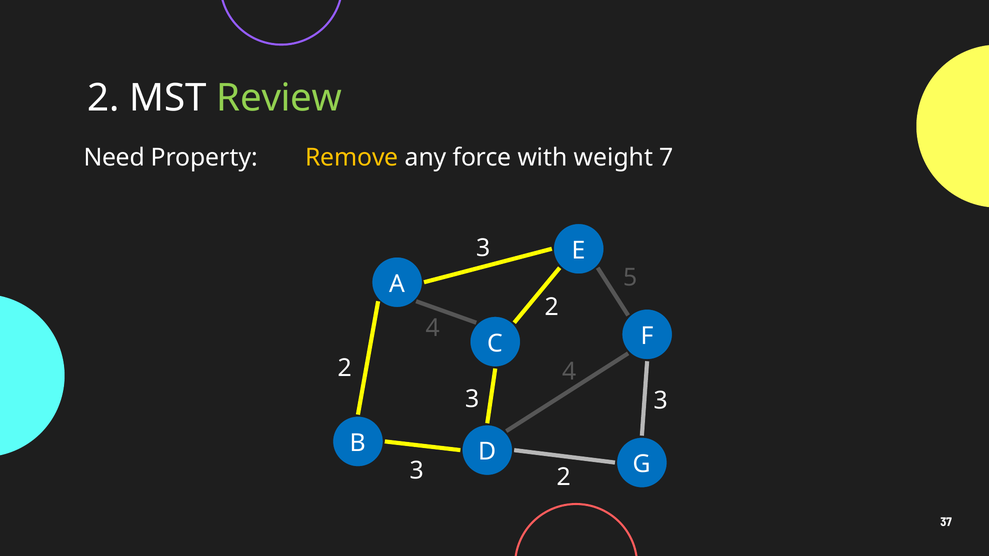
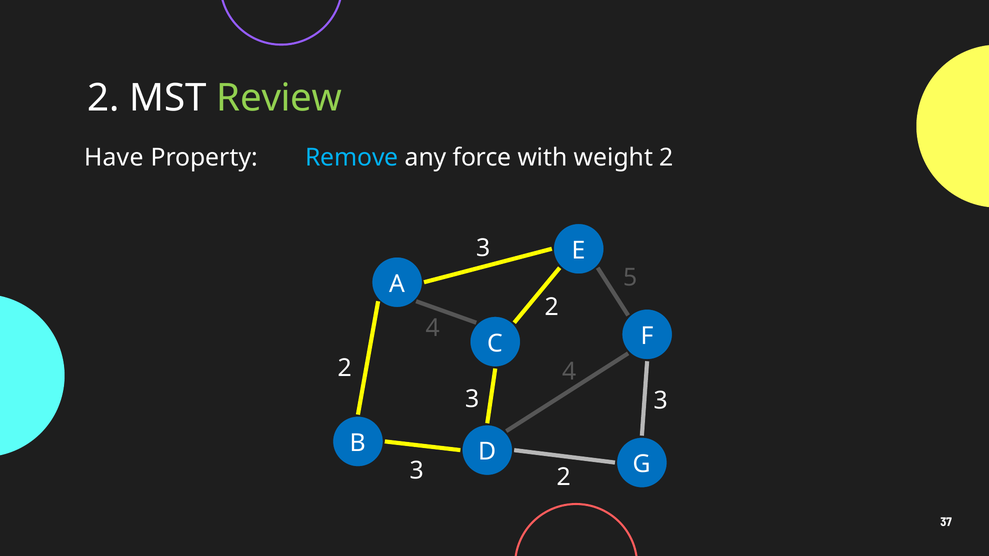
Need: Need -> Have (114, 158)
Remove colour: yellow -> light blue (352, 158)
weight 7: 7 -> 2 (667, 158)
